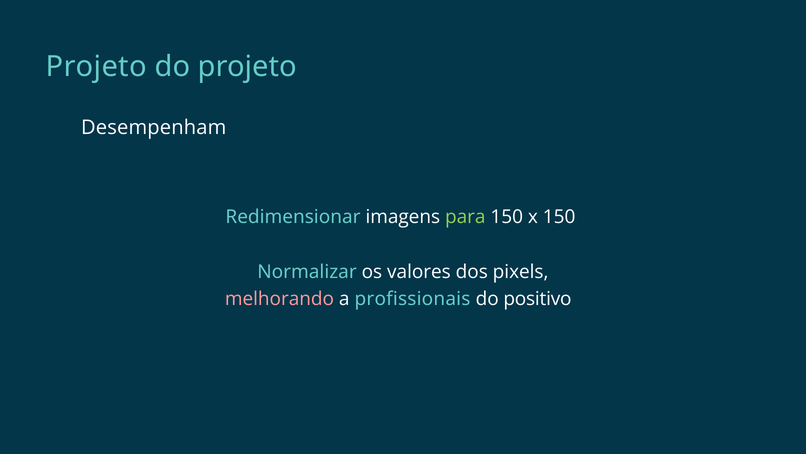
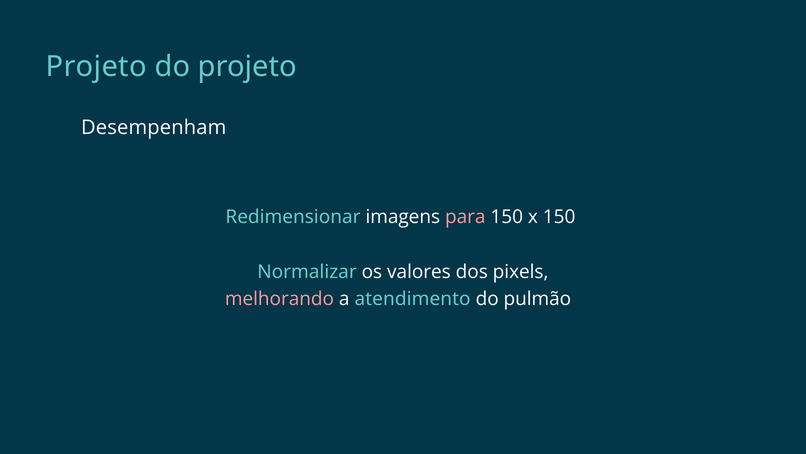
para colour: light green -> pink (465, 216)
profissionais: profissionais -> atendimento (413, 298)
positivo: positivo -> pulmão (537, 298)
